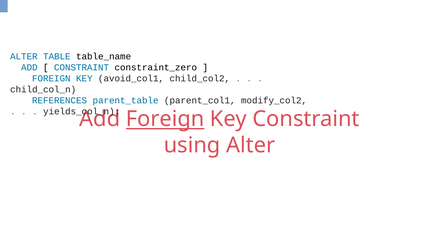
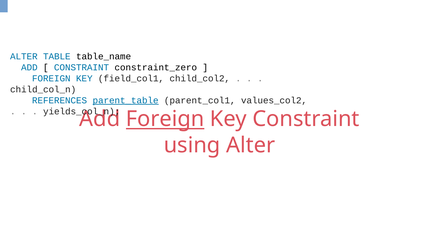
avoid_col1: avoid_col1 -> field_col1 (131, 78)
parent_table underline: none -> present (126, 100)
modify_col2: modify_col2 -> values_col2 (274, 100)
